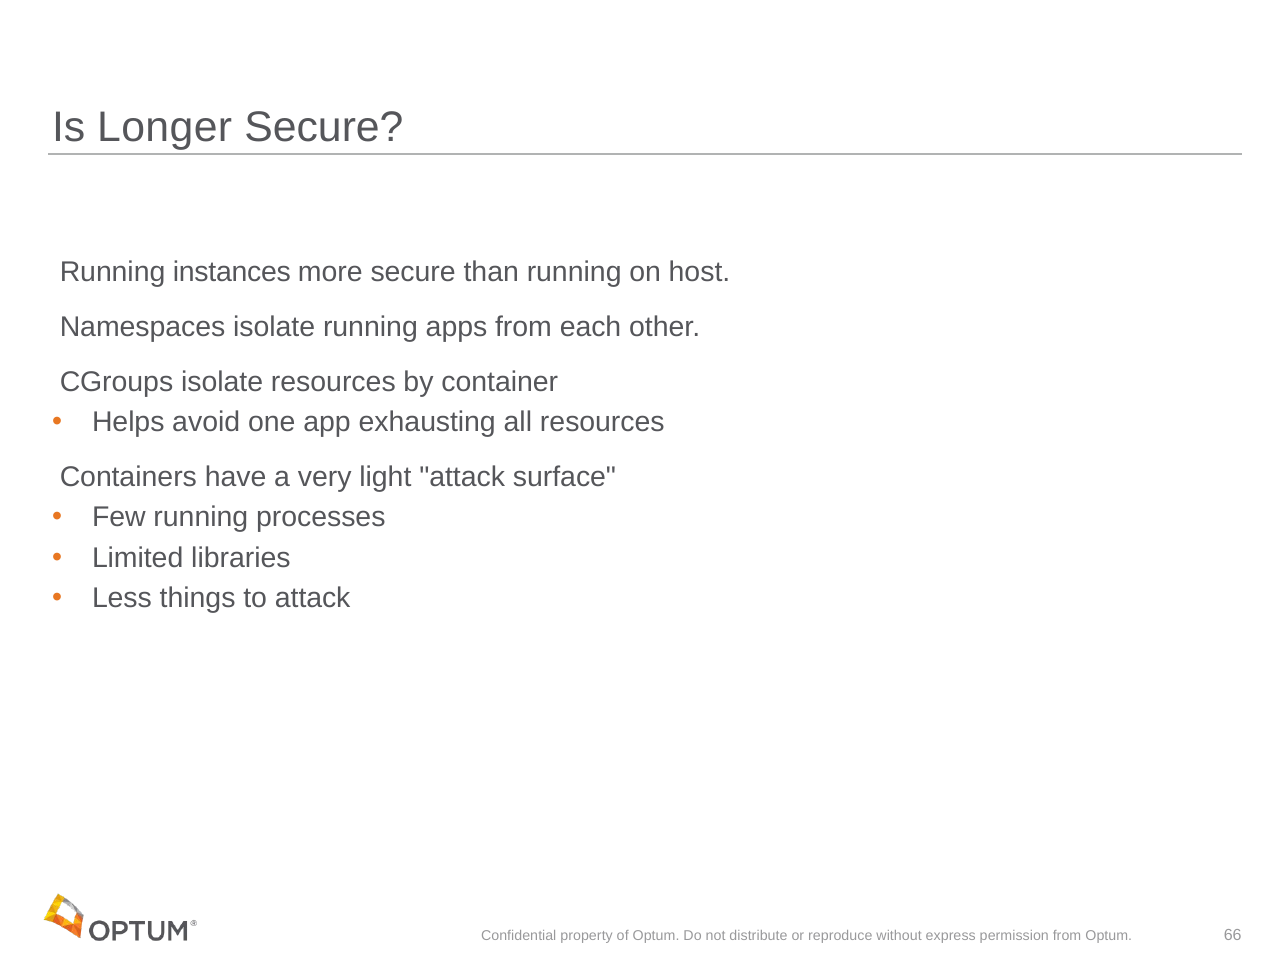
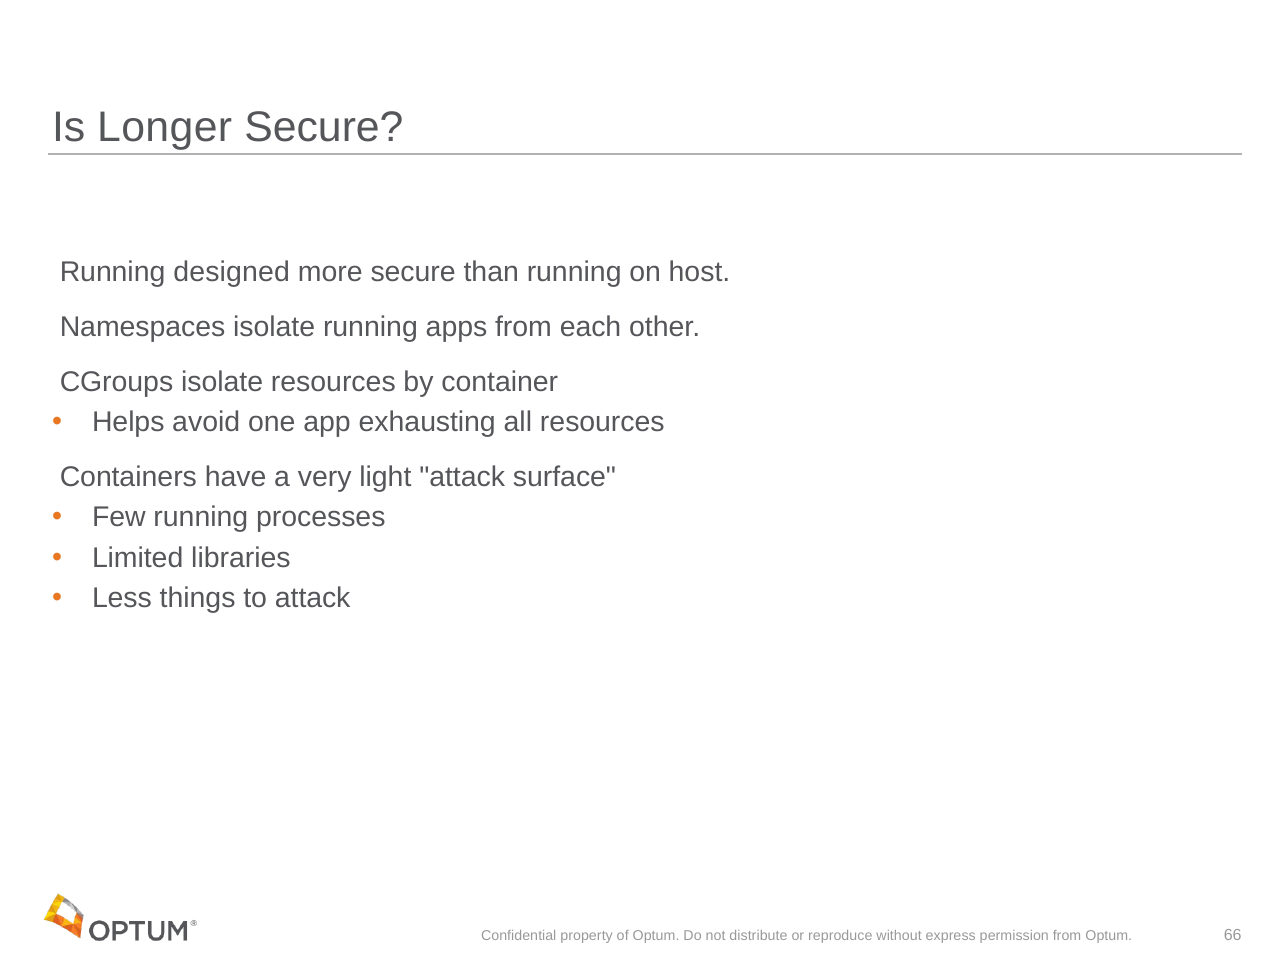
instances: instances -> designed (232, 273)
